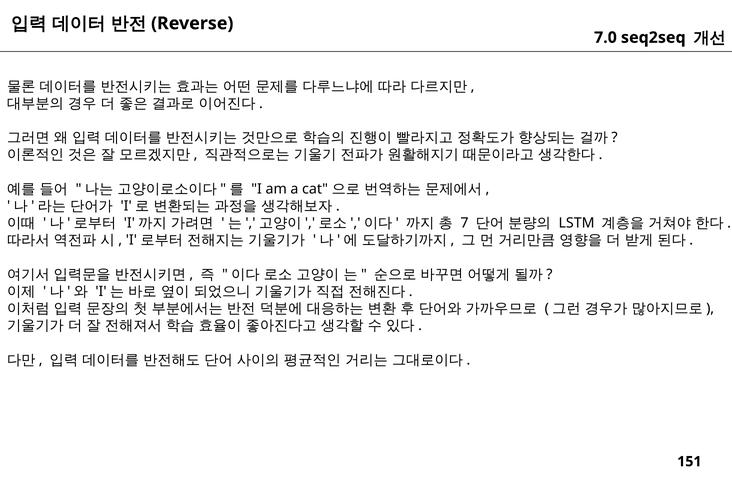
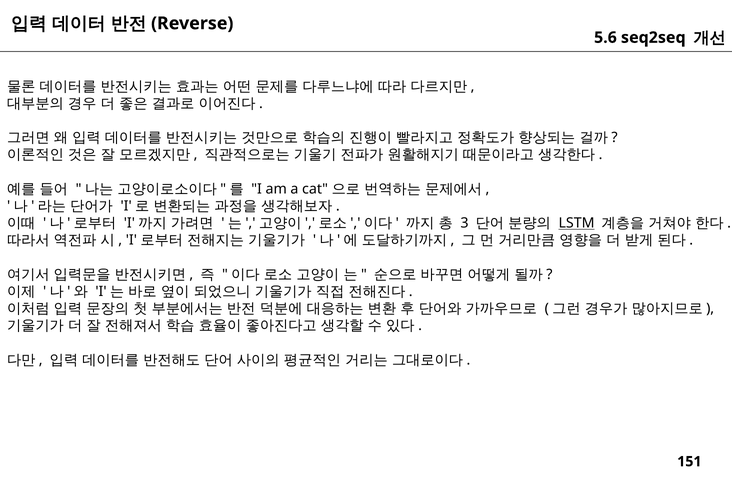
7.0: 7.0 -> 5.6 (605, 38)
7: 7 -> 3 (465, 223)
LSTM underline: none -> present (577, 223)
